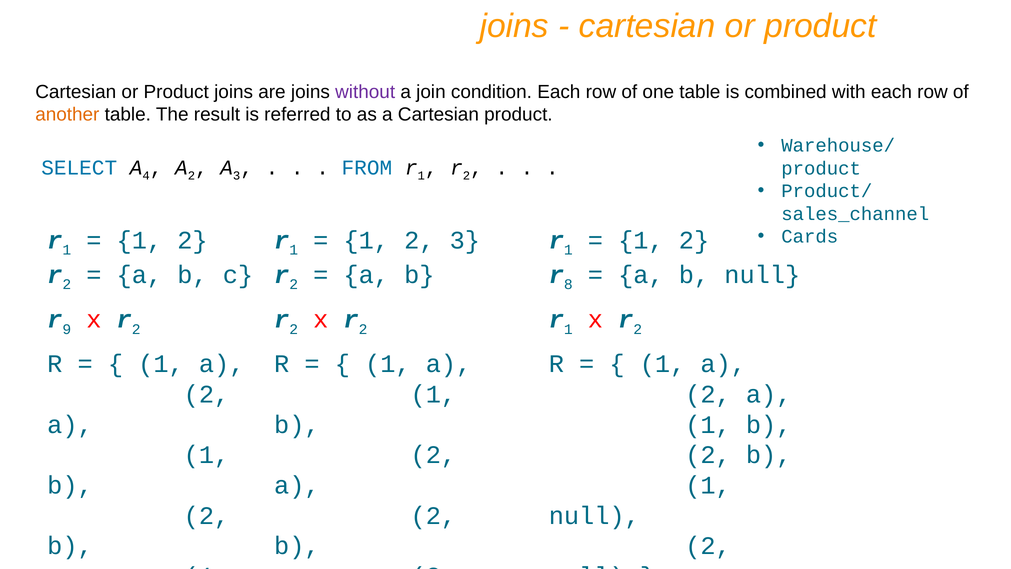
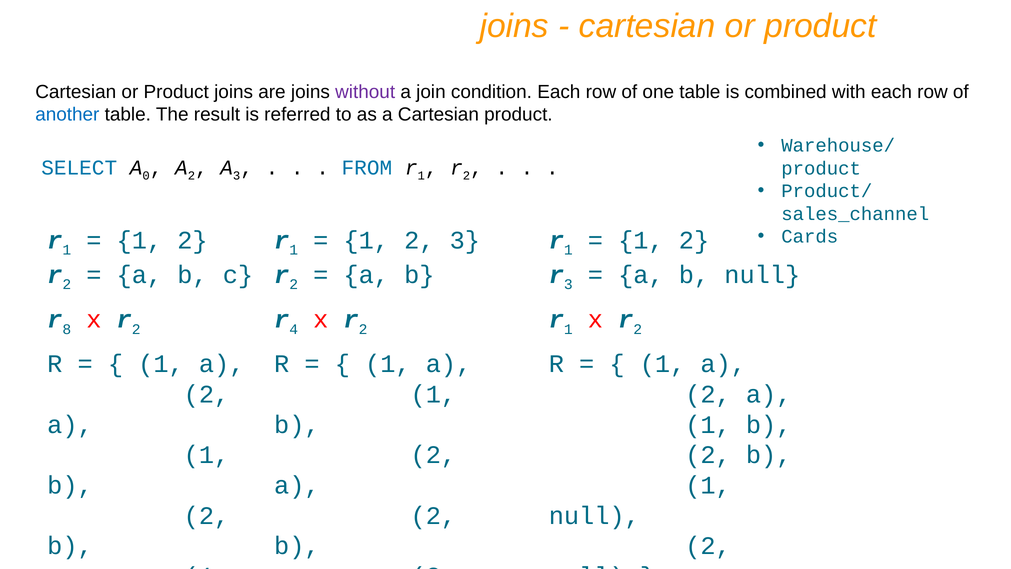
another colour: orange -> blue (67, 115)
SELECT A 4: 4 -> 0 (146, 176)
r 8: 8 -> 3 (568, 284)
9: 9 -> 8 (67, 329)
2: 2 -> 4 (294, 329)
